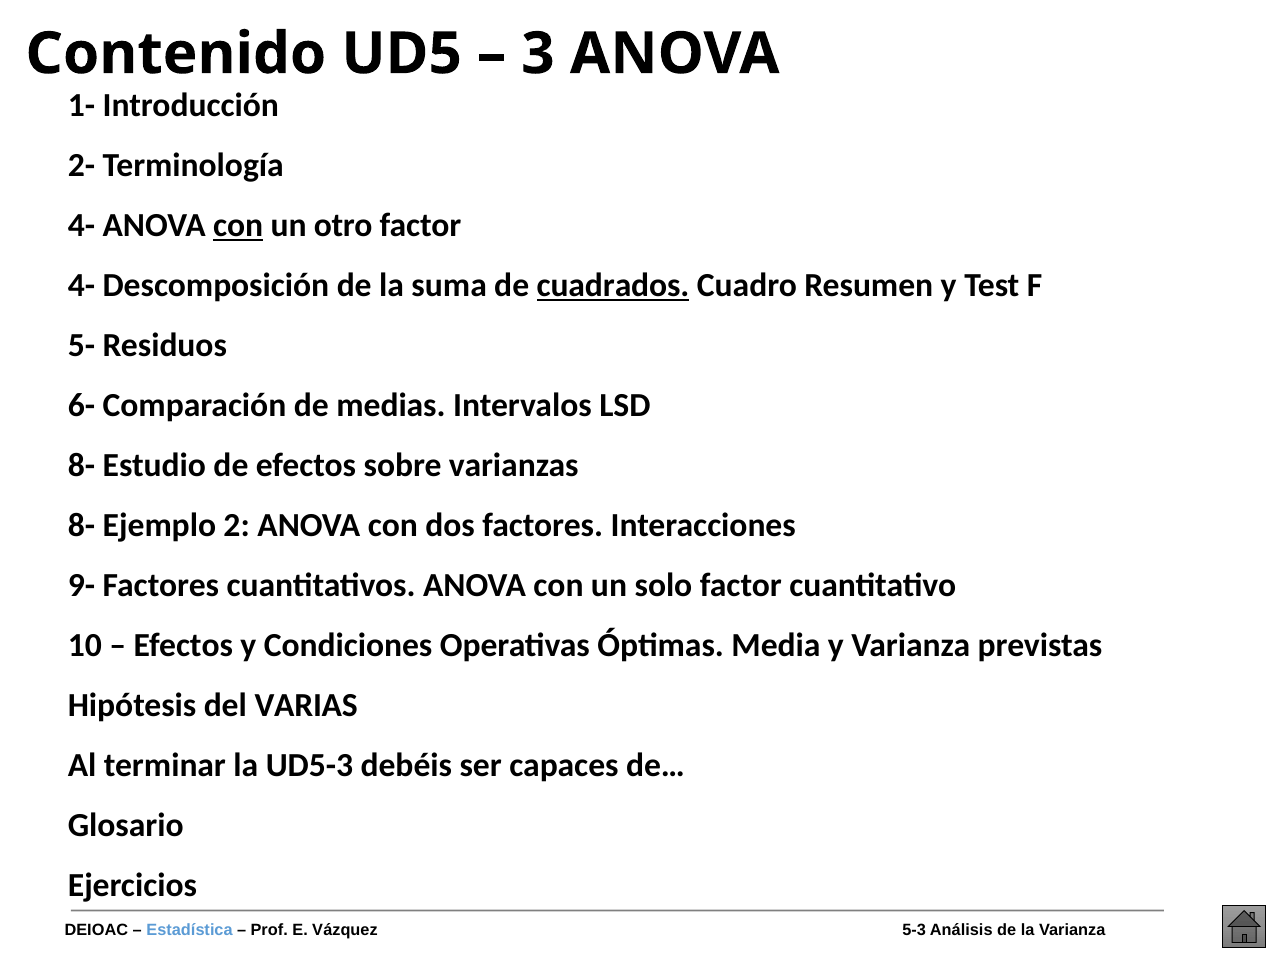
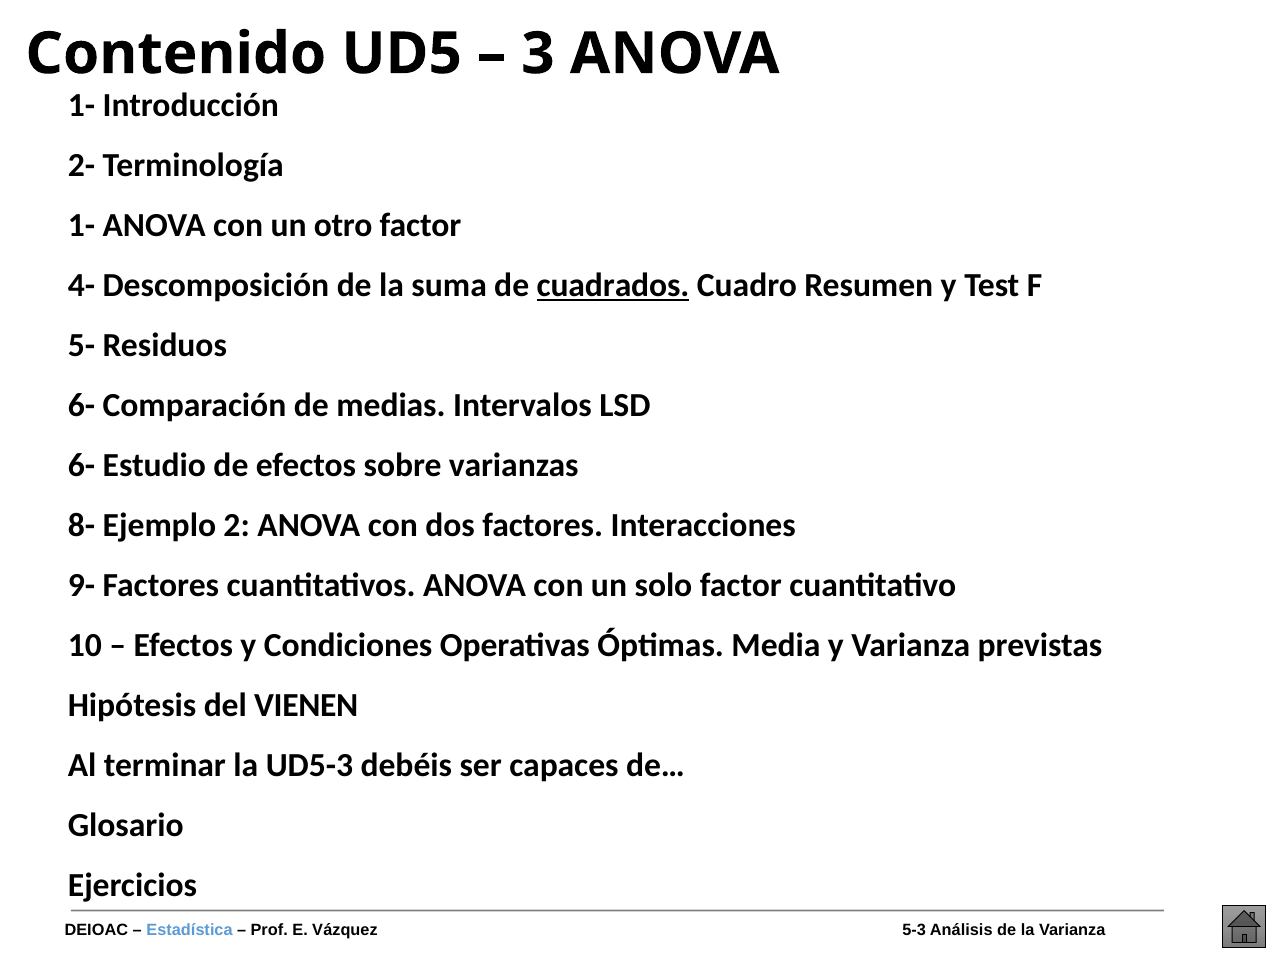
4-: 4- -> 1- (82, 225)
con underline: present -> none (238, 225)
8-: 8- -> 6- (82, 465)
VARIAS: VARIAS -> VIENEN (306, 705)
